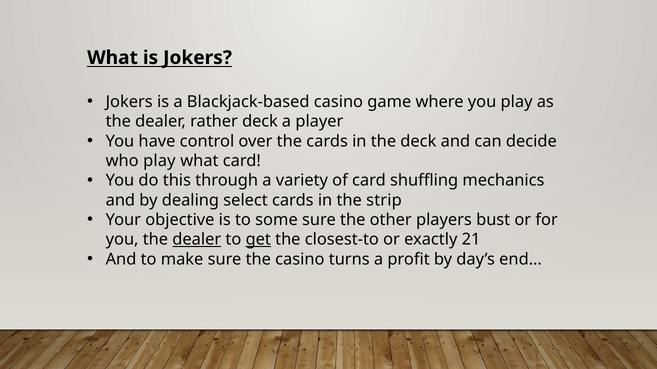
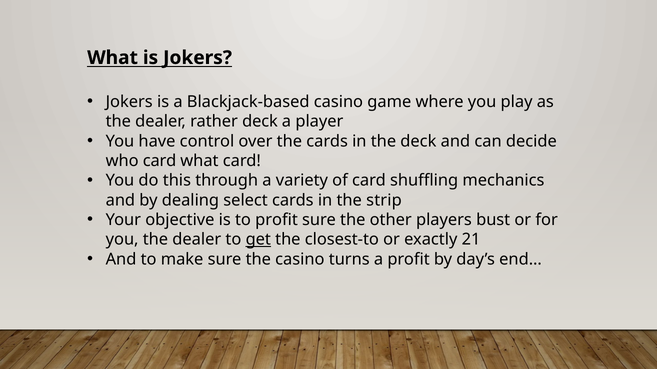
who play: play -> card (160, 161)
to some: some -> profit (277, 220)
dealer underline: present -> none (197, 240)
